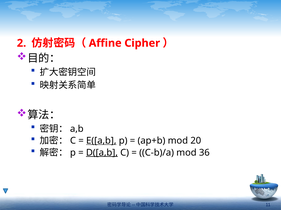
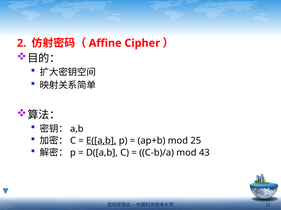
20: 20 -> 25 (196, 141)
D([a,b underline: present -> none (102, 153)
36: 36 -> 43 (204, 153)
